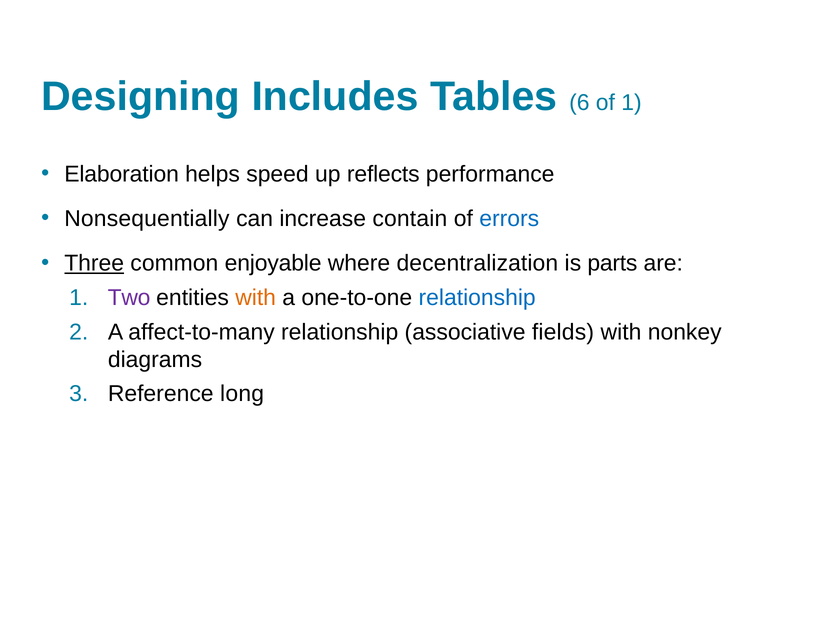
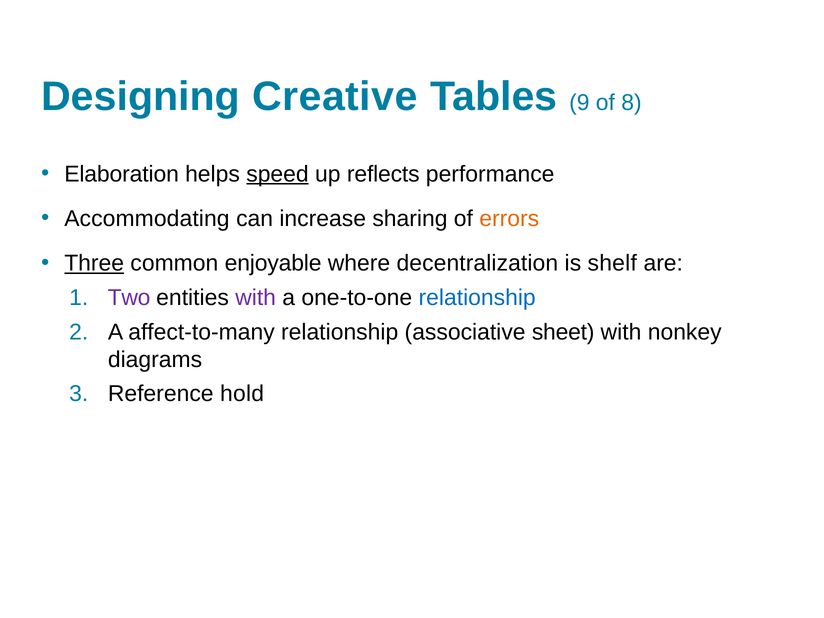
Includes: Includes -> Creative (335, 96)
6: 6 -> 9 (579, 102)
of 1: 1 -> 8 (632, 102)
speed underline: none -> present (277, 174)
Nonsequentially: Nonsequentially -> Accommodating (147, 219)
contain: contain -> sharing (410, 219)
errors colour: blue -> orange (509, 219)
parts: parts -> shelf (612, 263)
with colour: orange -> purple (256, 298)
fields: fields -> sheet (563, 332)
long: long -> hold (242, 394)
